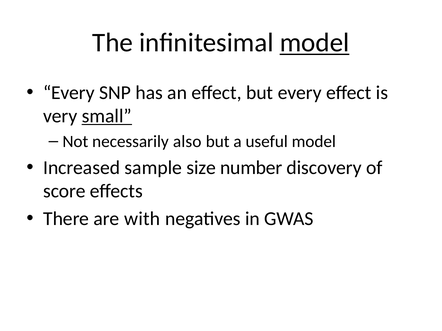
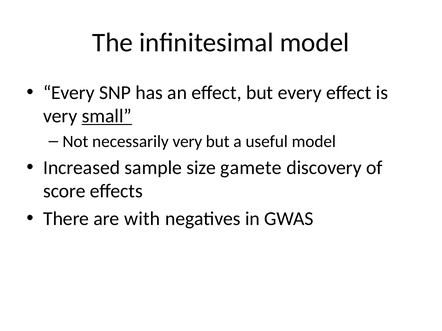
model underline: present -> none (315, 43)
necessarily also: also -> very (187, 142)
number: number -> gamete (251, 168)
